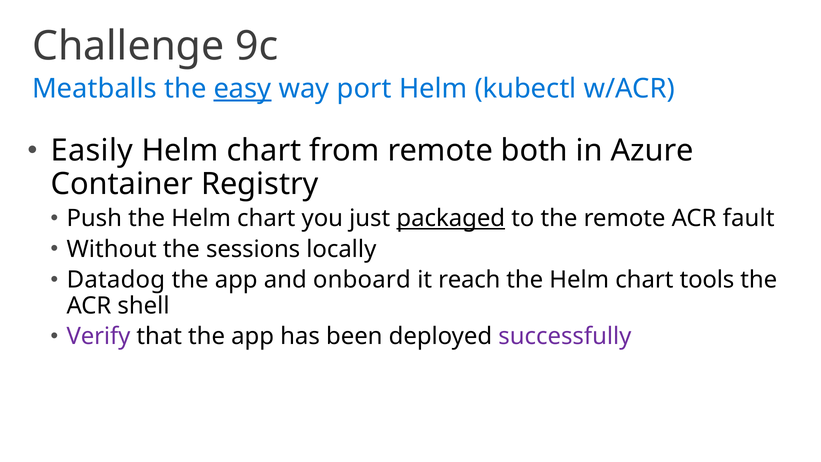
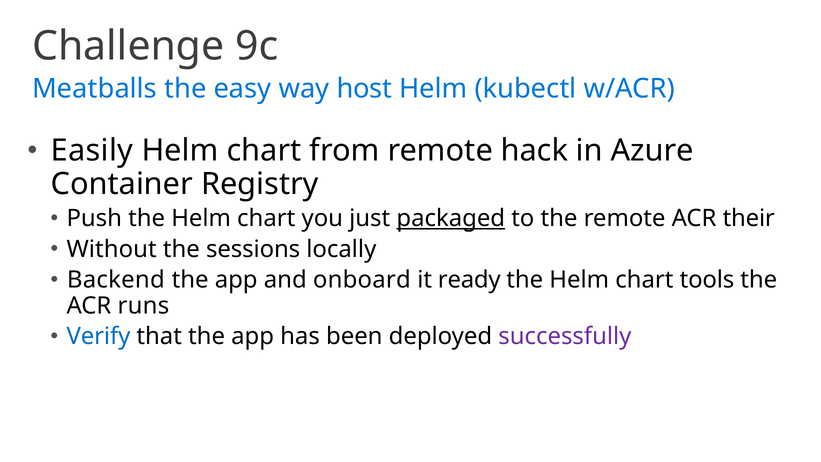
easy underline: present -> none (242, 89)
port: port -> host (364, 89)
both: both -> hack (534, 151)
fault: fault -> their (749, 218)
Datadog: Datadog -> Backend (116, 280)
reach: reach -> ready (469, 280)
shell: shell -> runs (143, 306)
Verify colour: purple -> blue (98, 336)
